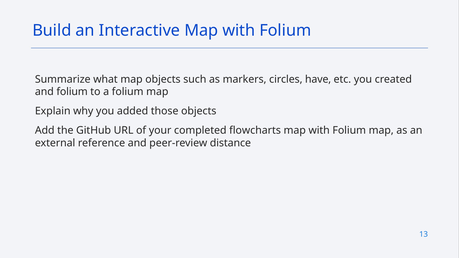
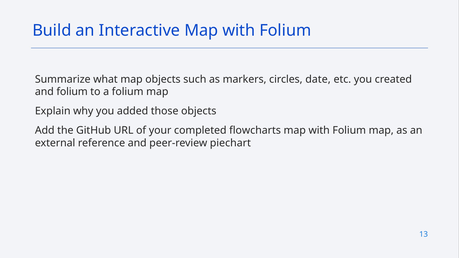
have: have -> date (318, 79)
distance: distance -> piechart (230, 143)
